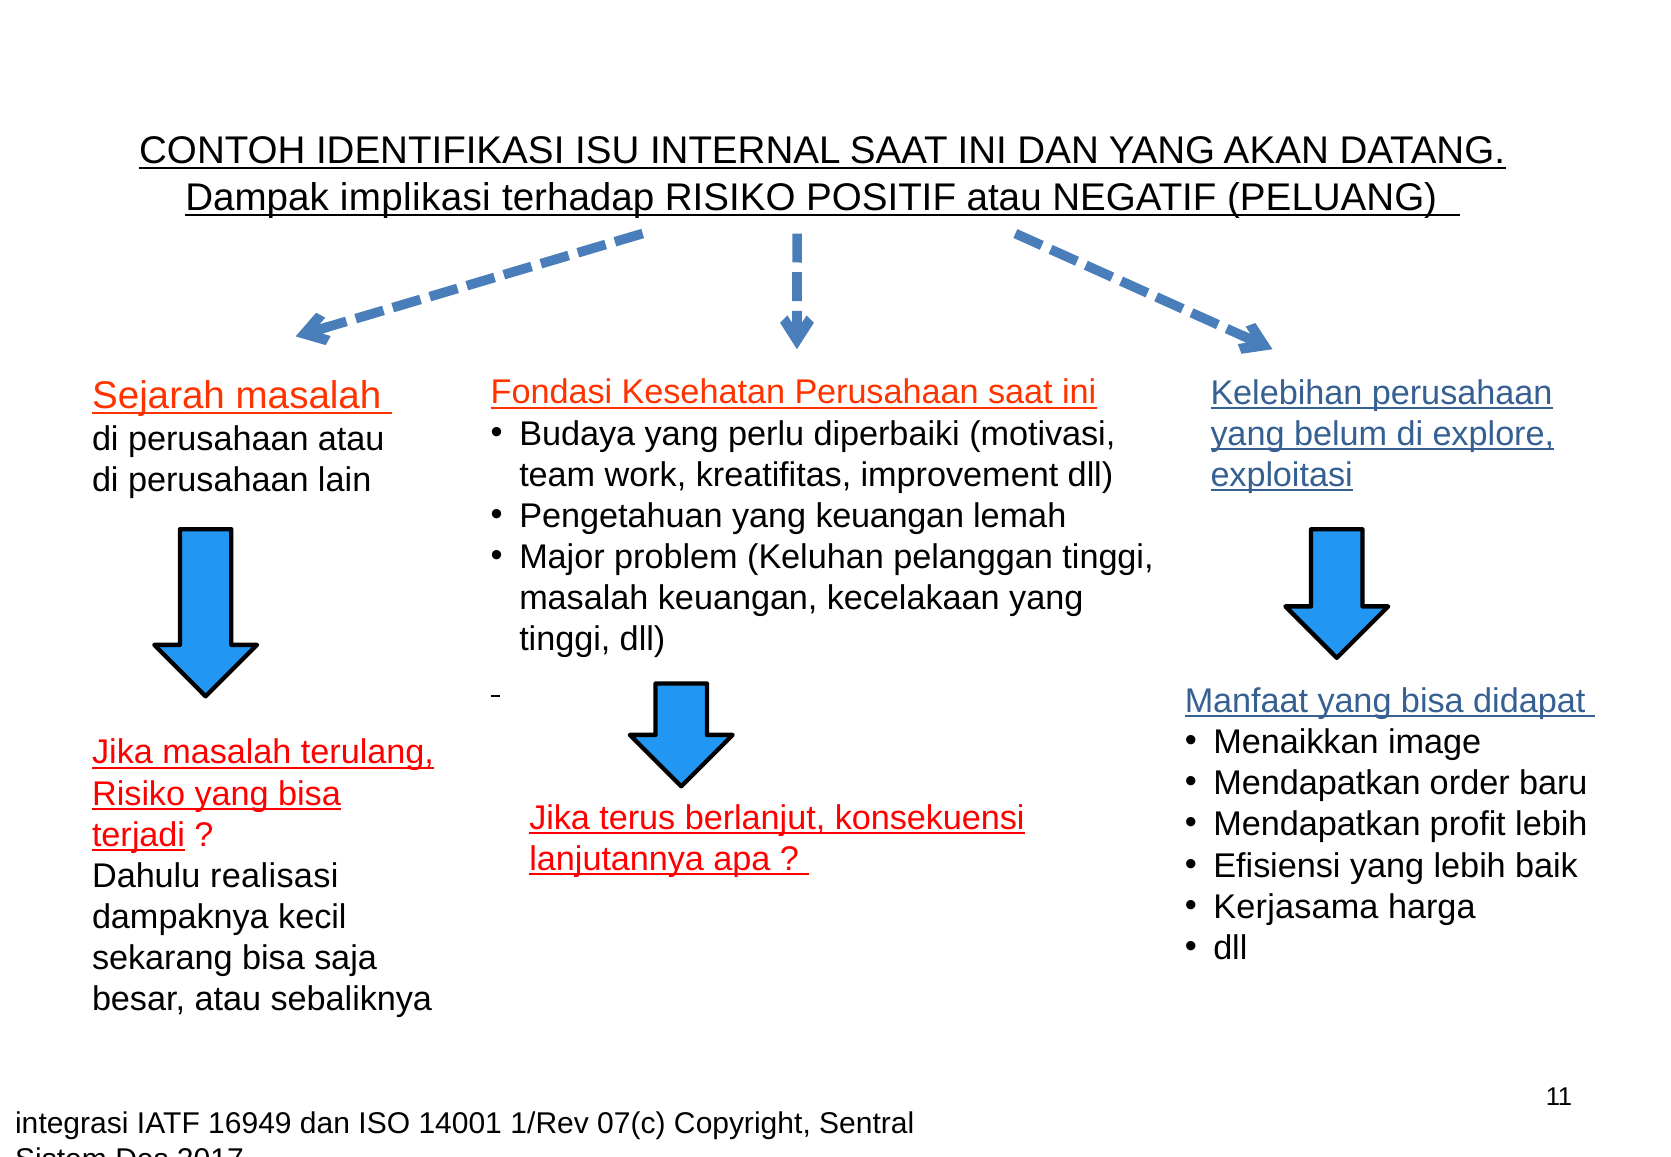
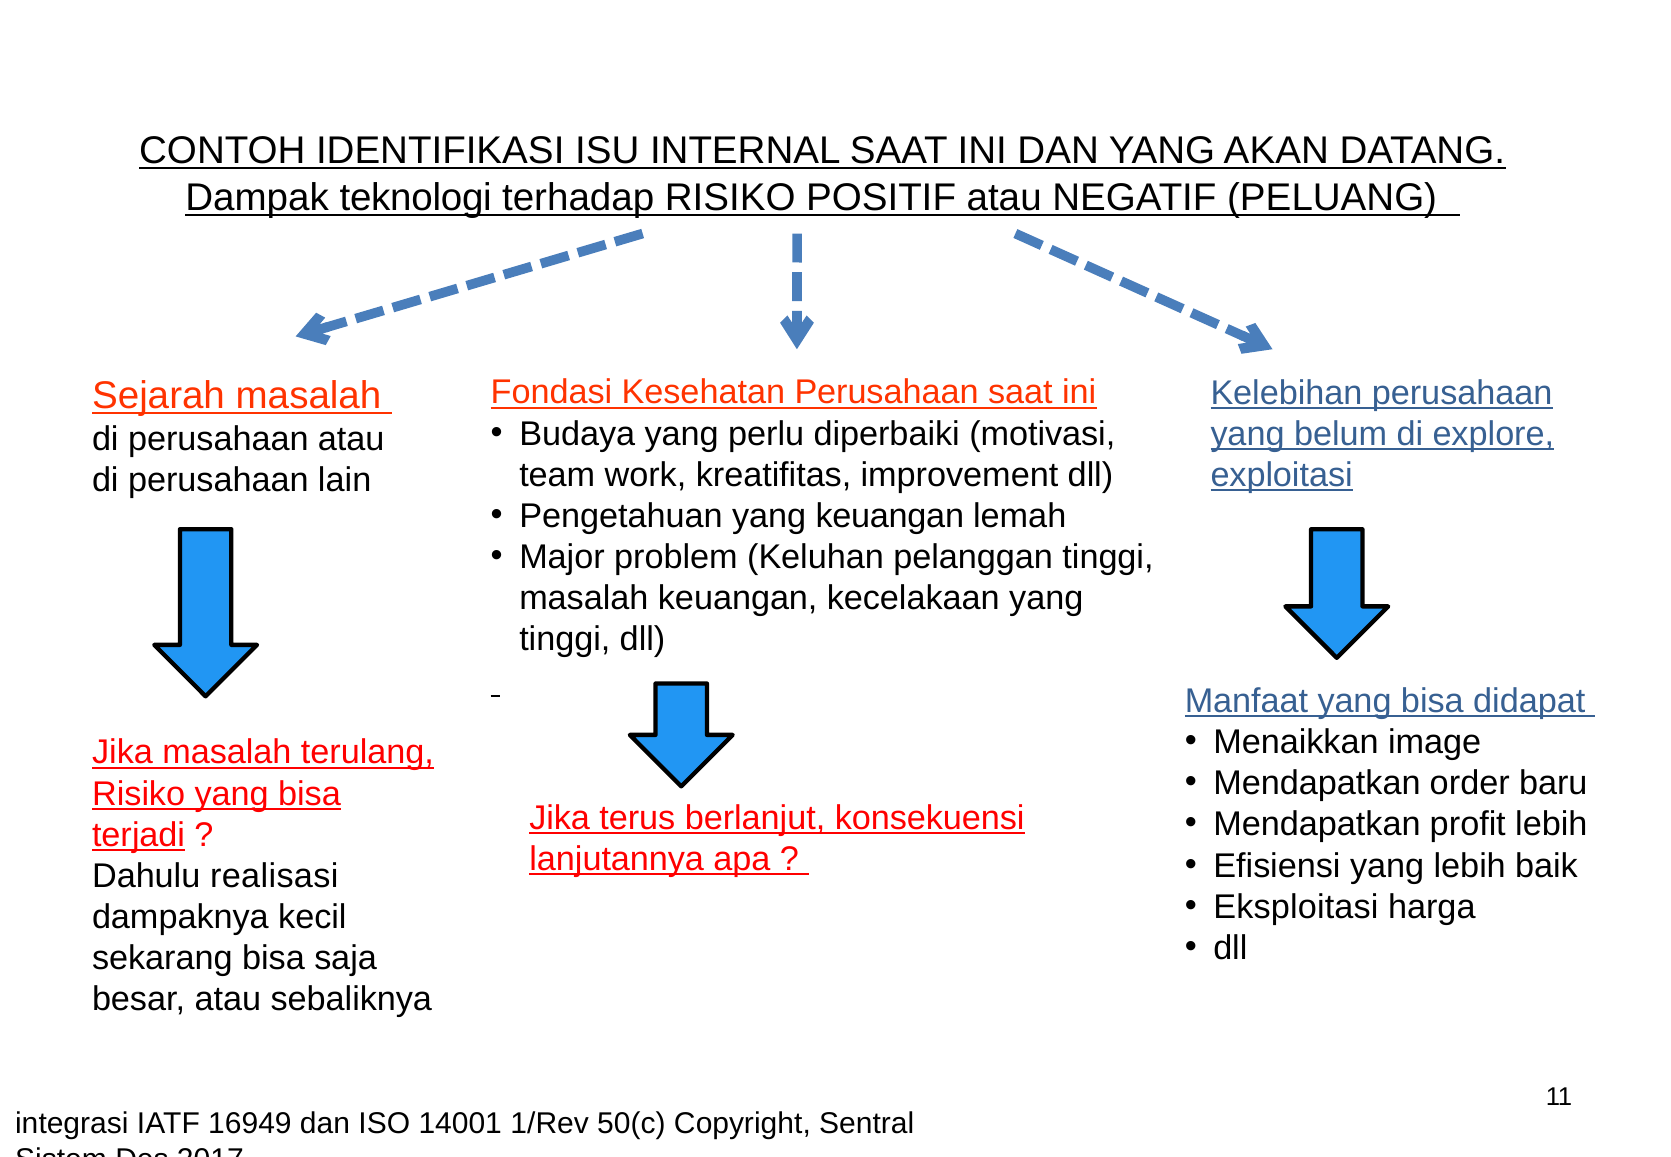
implikasi: implikasi -> teknologi (416, 198)
Kerjasama: Kerjasama -> Eksploitasi (1296, 907)
07(c: 07(c -> 50(c (631, 1123)
